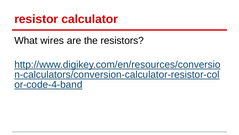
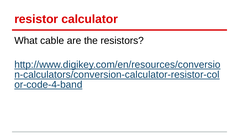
wires: wires -> cable (52, 40)
